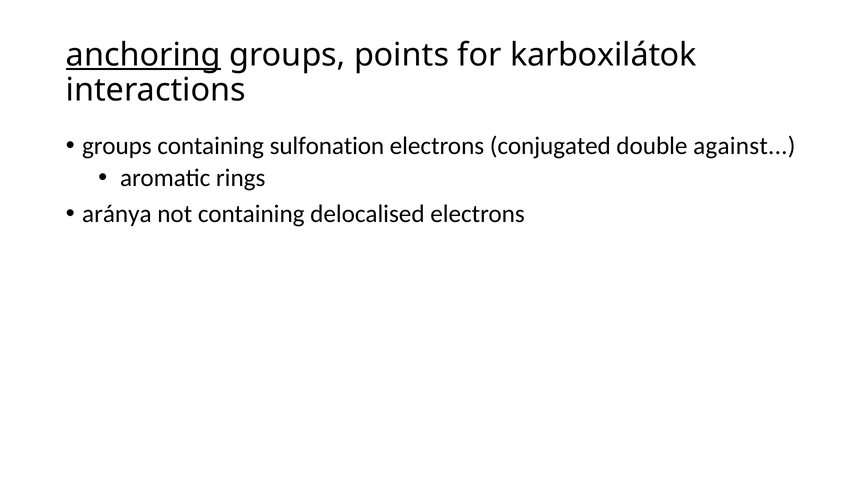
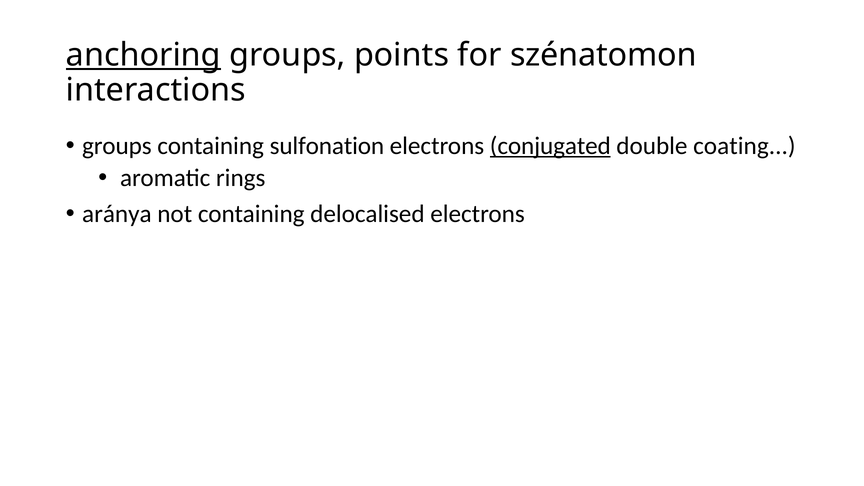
karboxilátok: karboxilátok -> szénatomon (603, 55)
conjugated underline: none -> present (550, 146)
against: against -> coating (744, 146)
